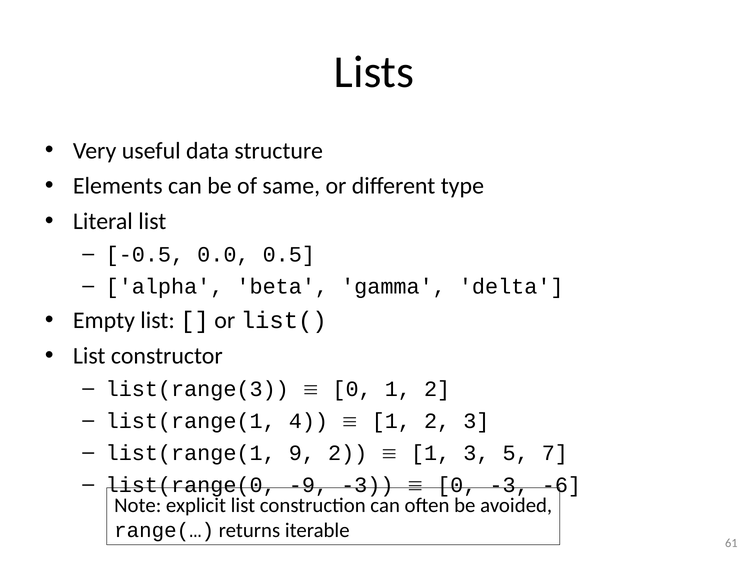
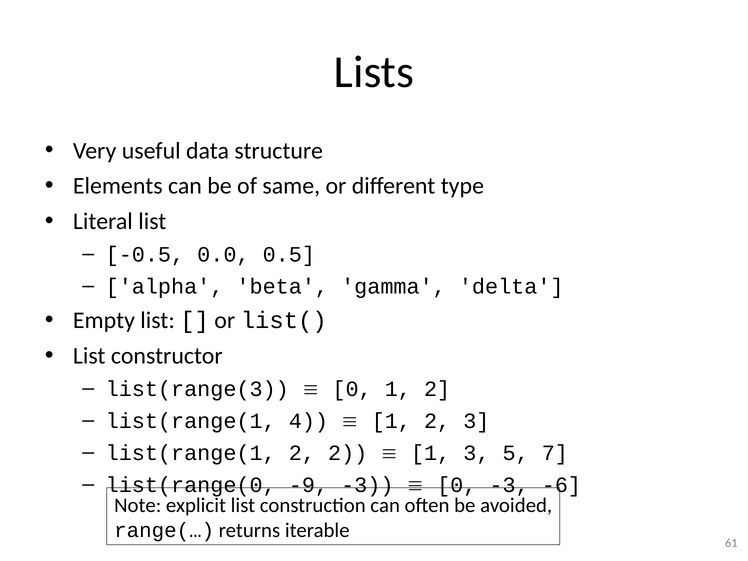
list(range(1 9: 9 -> 2 (302, 453)
